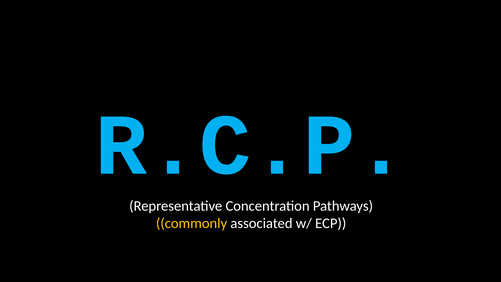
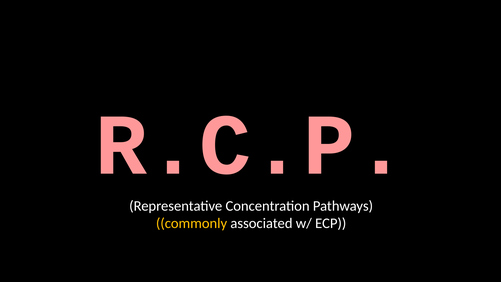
R.C.P colour: light blue -> pink (251, 145)
